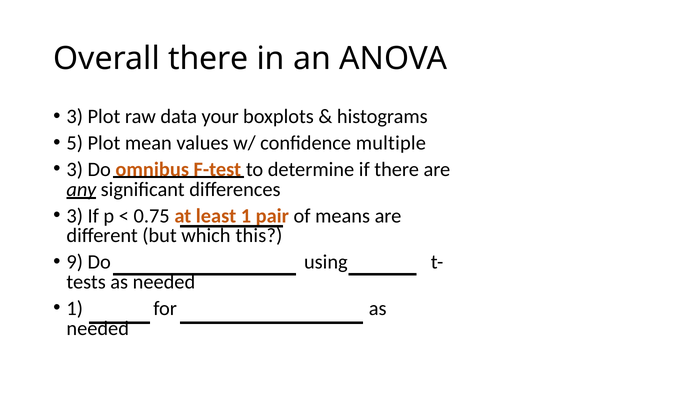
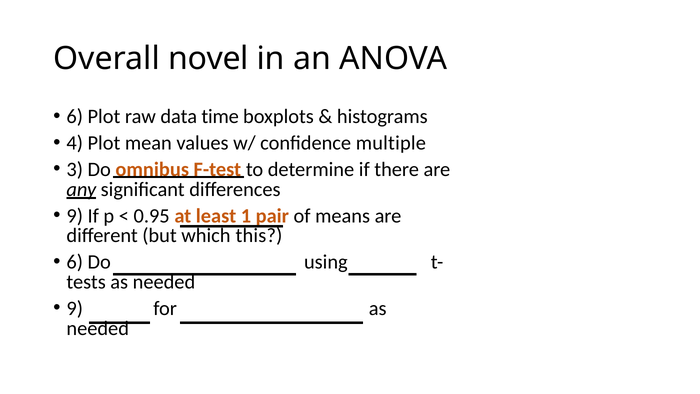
Overall there: there -> novel (208, 59)
3: 3 -> 6 (75, 117)
your: your -> time (220, 117)
5: 5 -> 4 (75, 143)
3: 3 -> 9 (75, 216)
0.75: 0.75 -> 0.95 (152, 216)
9: 9 -> 6 (75, 262)
1: 1 -> 9 (75, 308)
